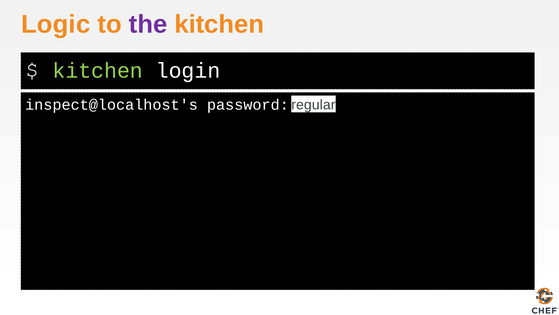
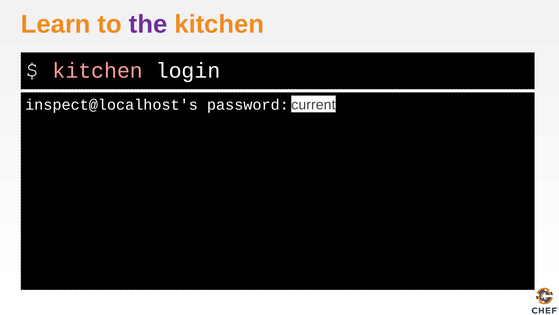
Logic: Logic -> Learn (56, 24)
kitchen colour: light green -> pink (98, 71)
regular: regular -> current (313, 105)
